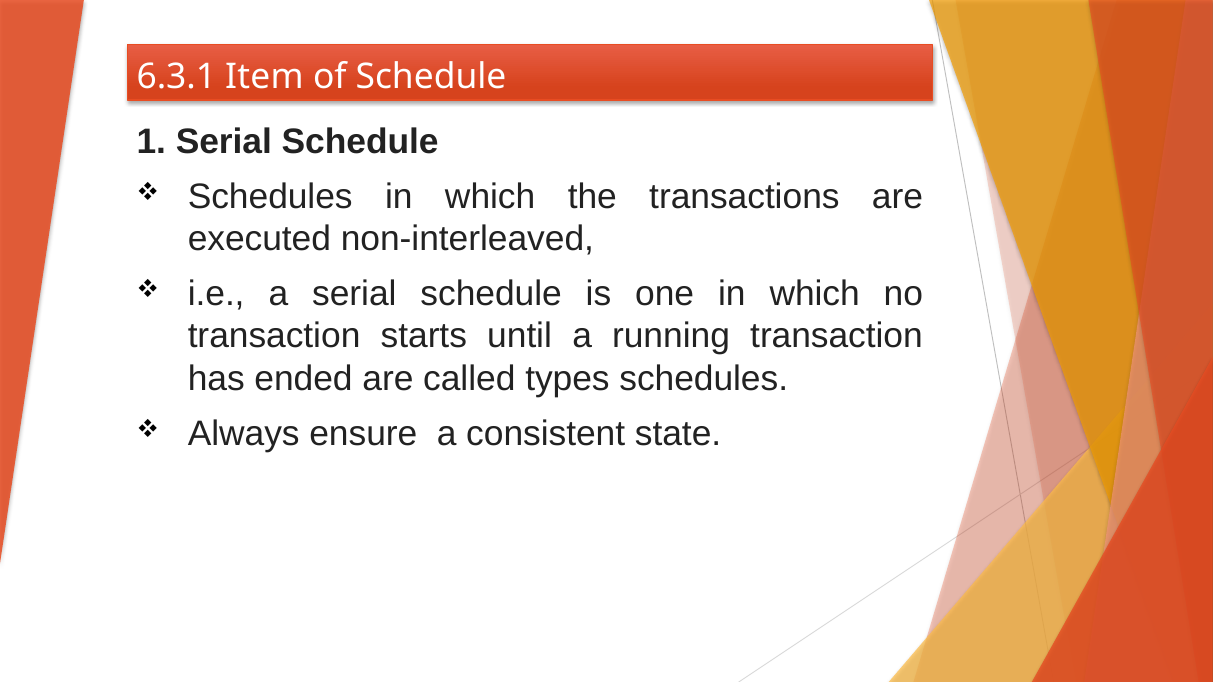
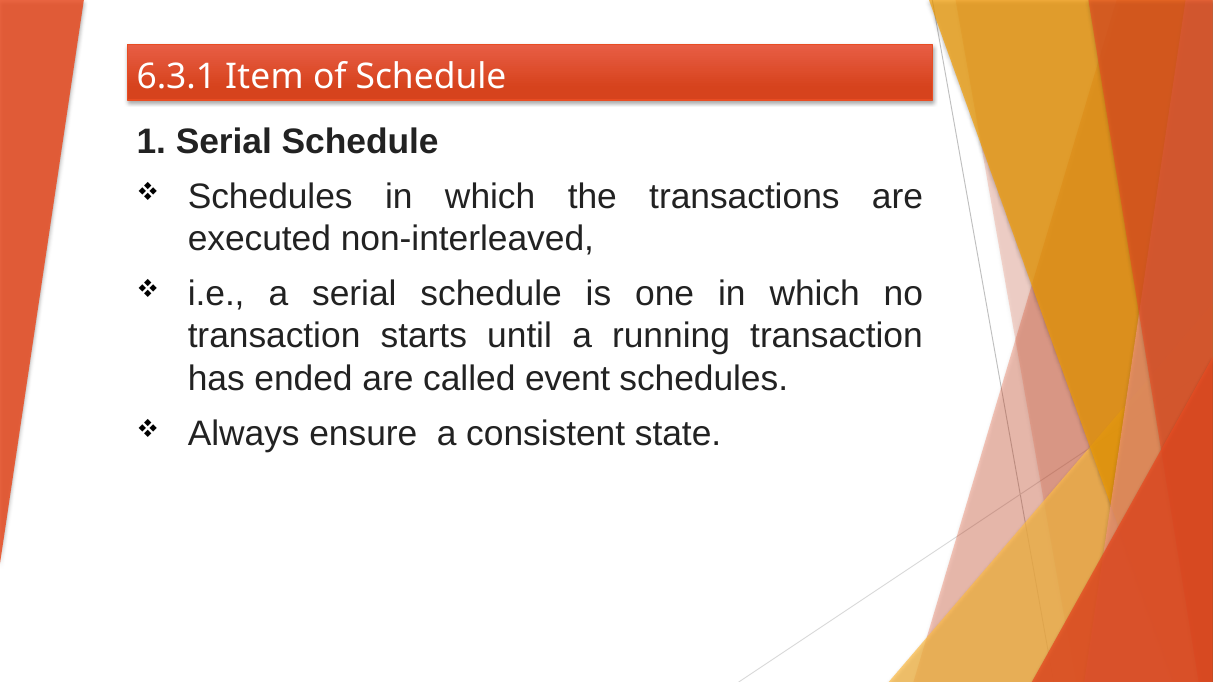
types: types -> event (568, 379)
